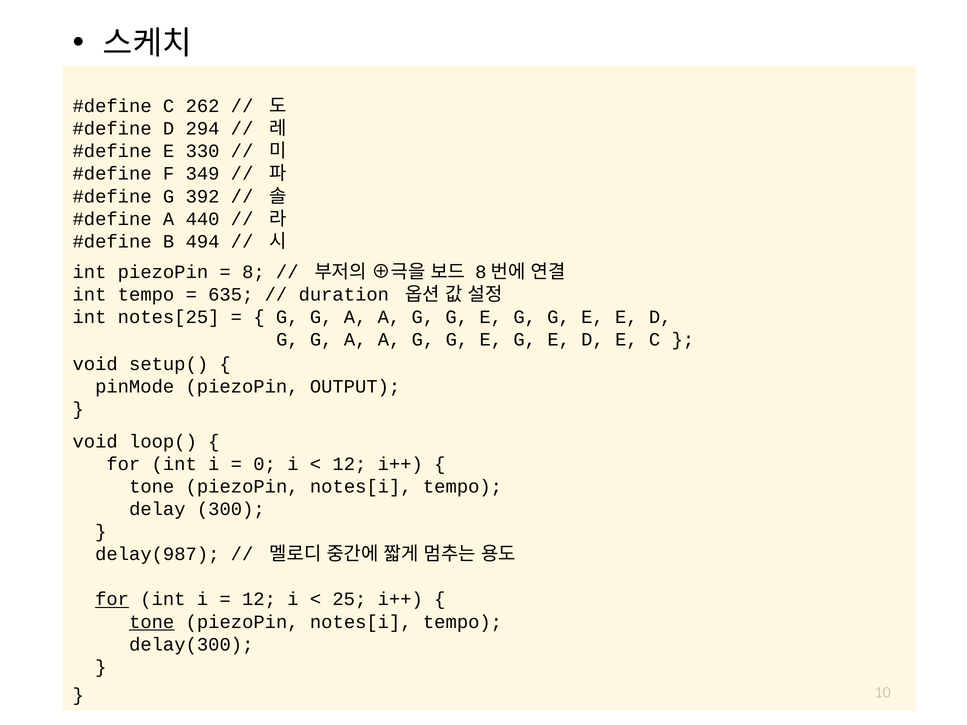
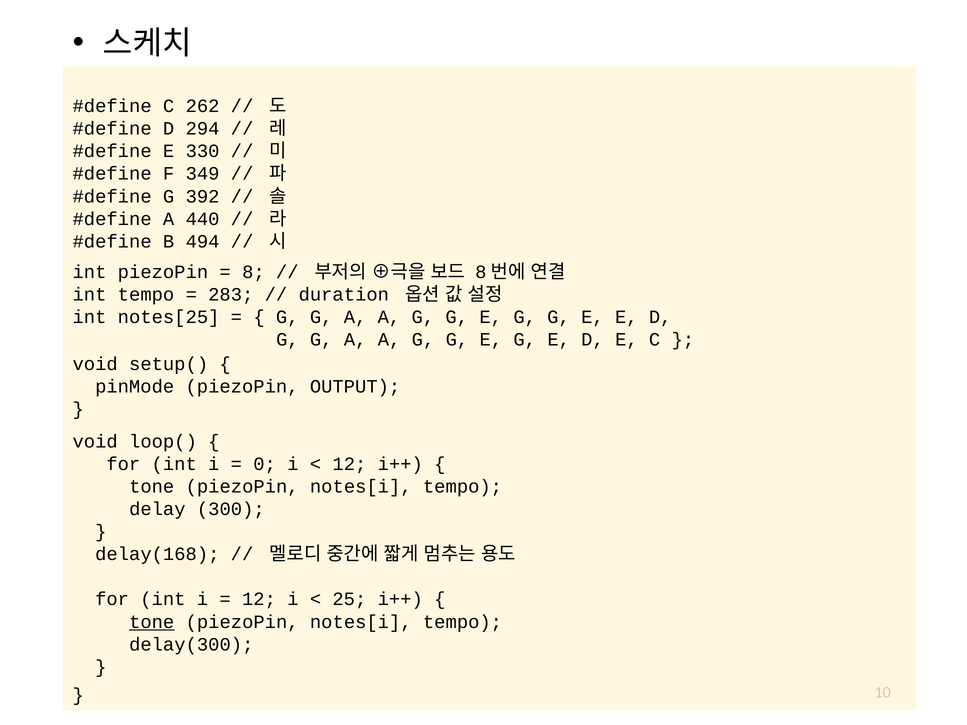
635: 635 -> 283 (231, 295)
delay(987: delay(987 -> delay(168 (157, 554)
for underline: present -> none (112, 600)
